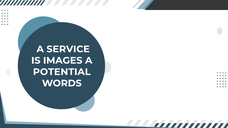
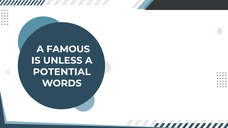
SERVICE: SERVICE -> FAMOUS (68, 49)
IMAGES: IMAGES -> UNLESS (63, 61)
